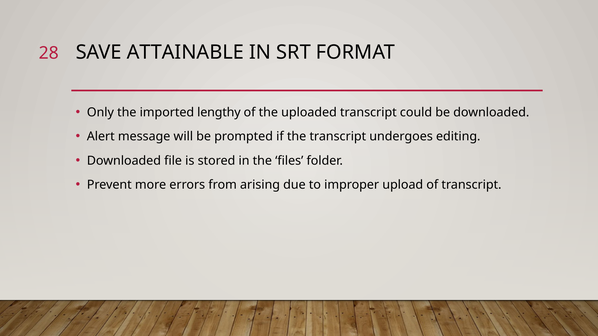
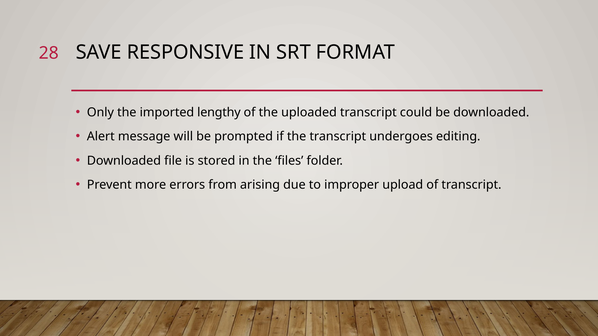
ATTAINABLE: ATTAINABLE -> RESPONSIVE (185, 52)
